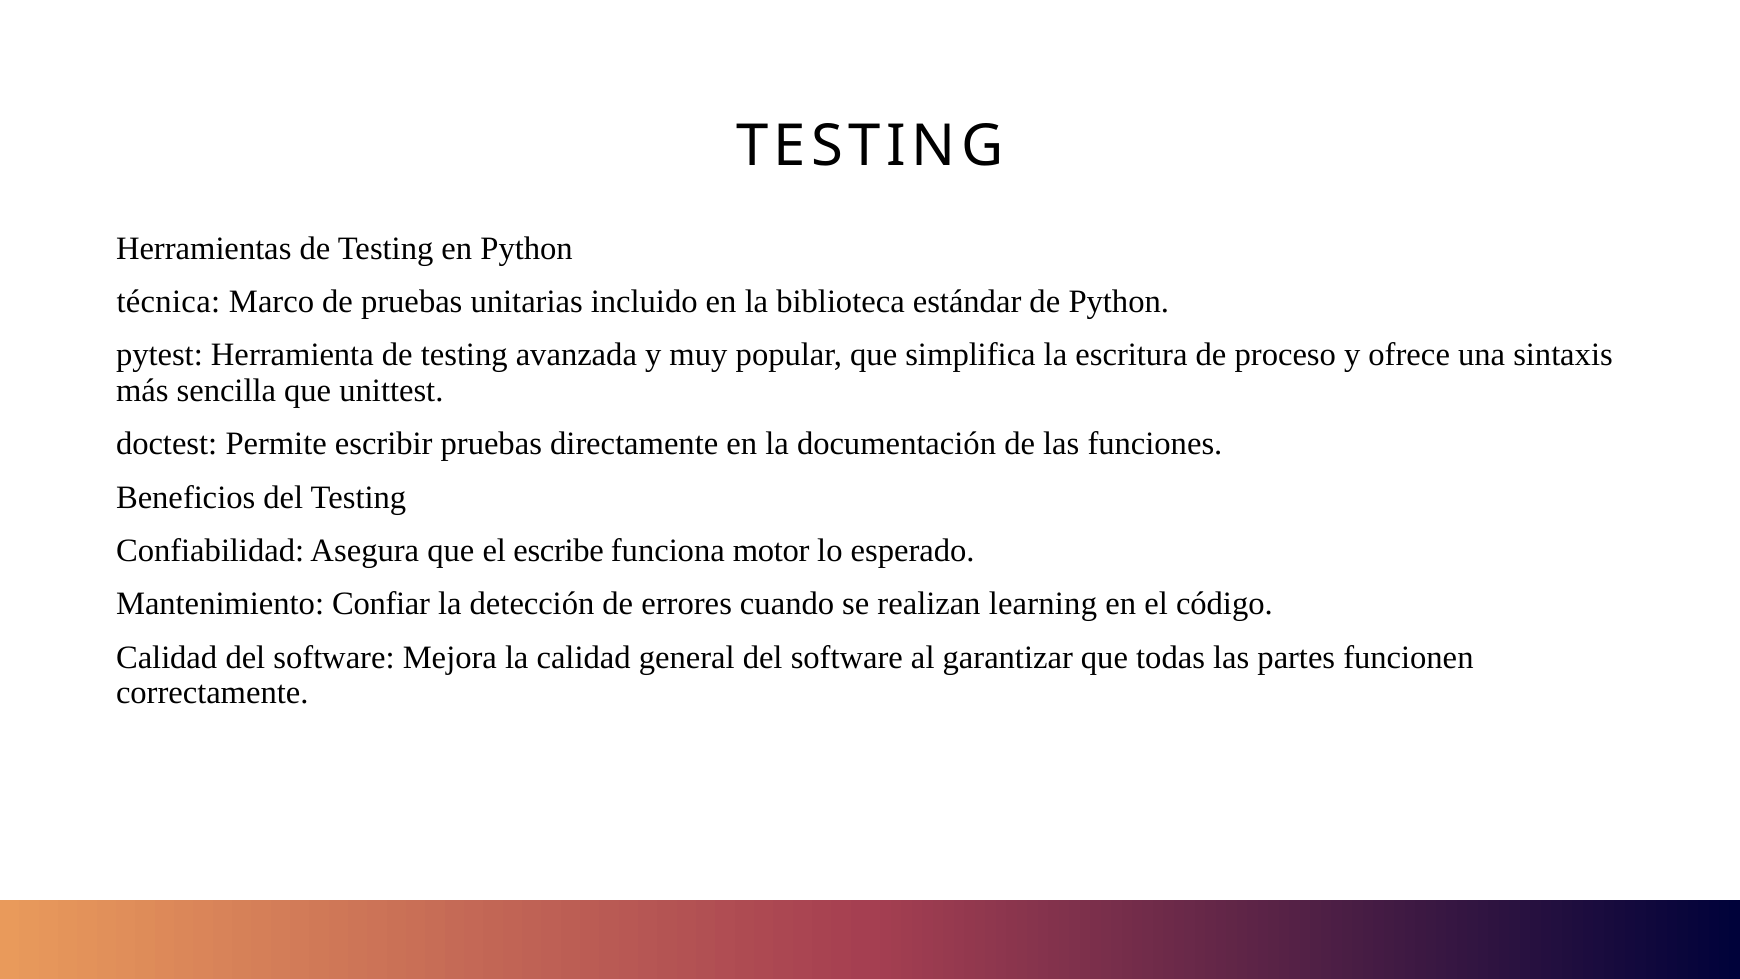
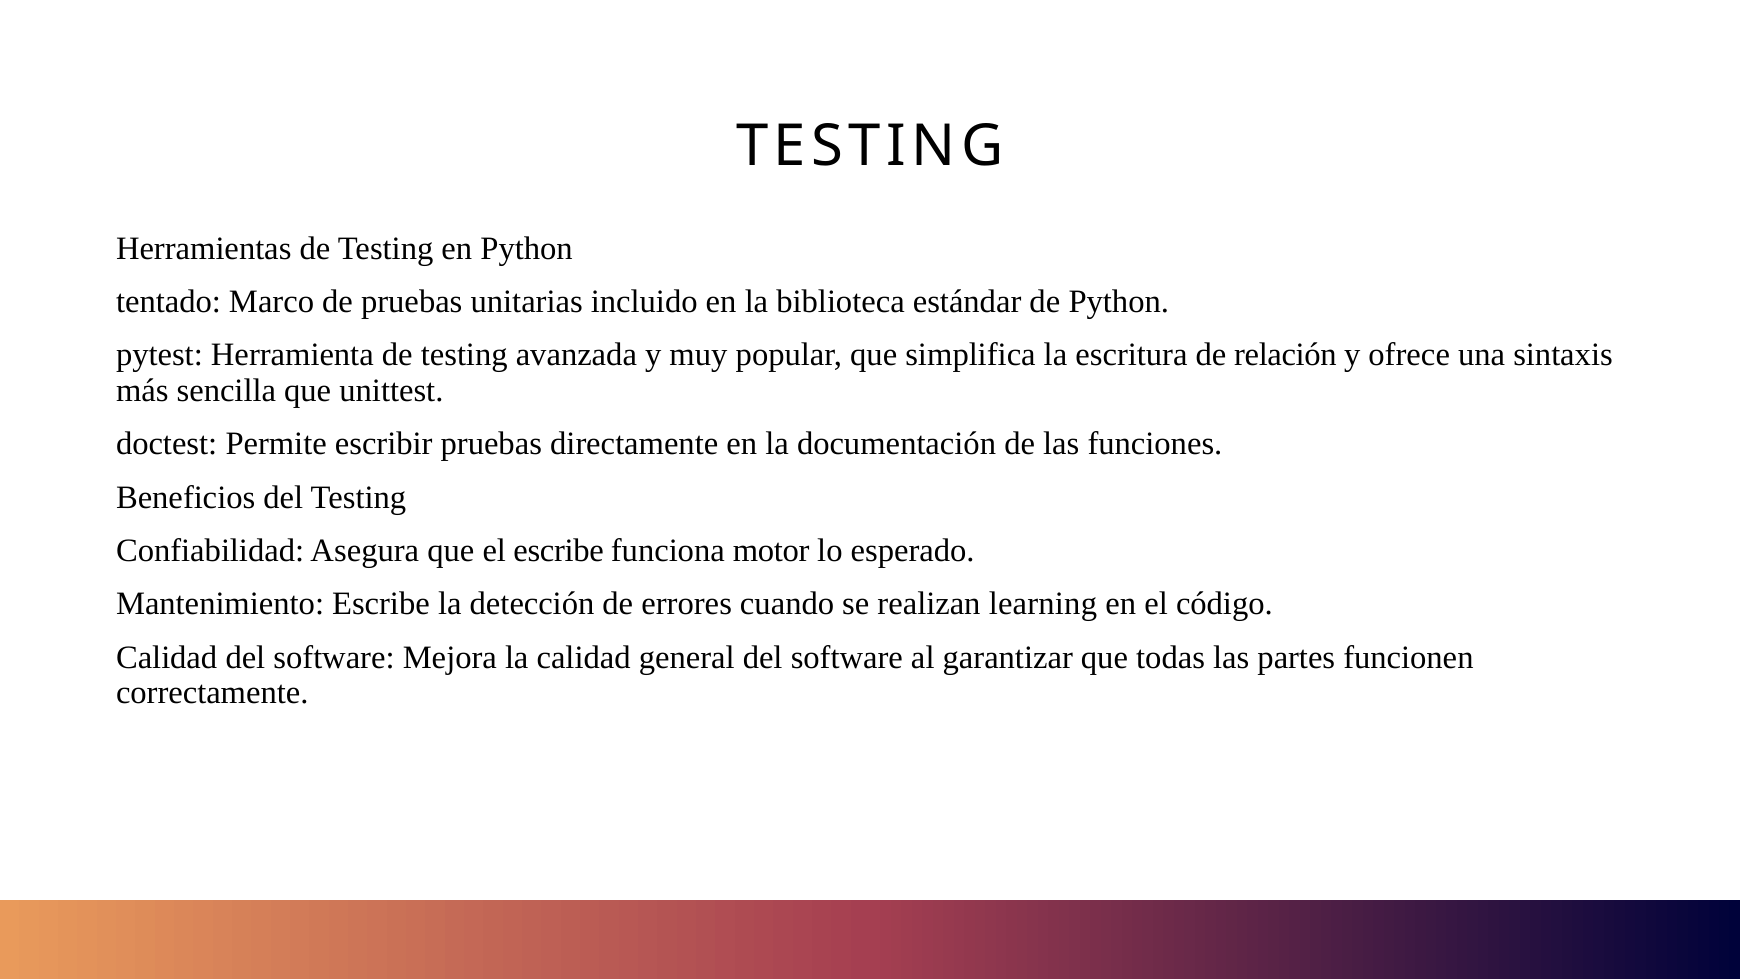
técnica: técnica -> tentado (168, 302)
proceso: proceso -> relación (1285, 355)
Mantenimiento Confiar: Confiar -> Escribe (381, 604)
